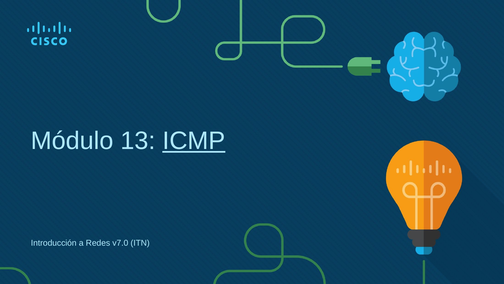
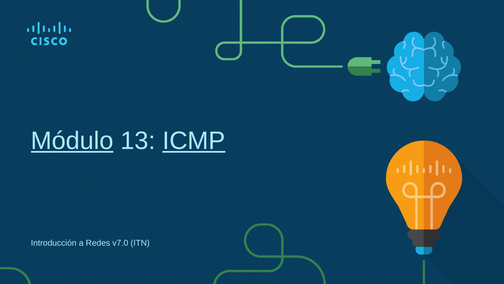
Módulo underline: none -> present (72, 141)
